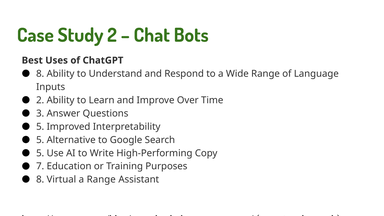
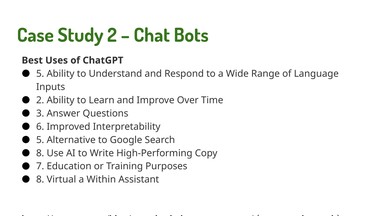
8: 8 -> 5 (40, 74)
5: 5 -> 6 (40, 127)
5: 5 -> 8 (40, 153)
a Range: Range -> Within (101, 180)
